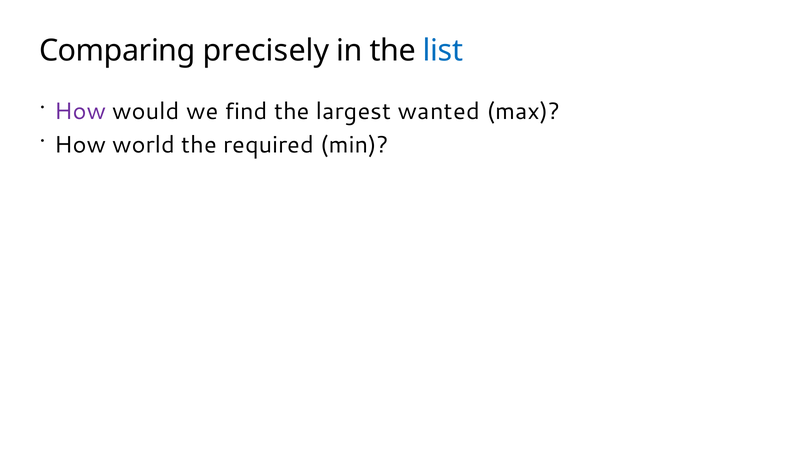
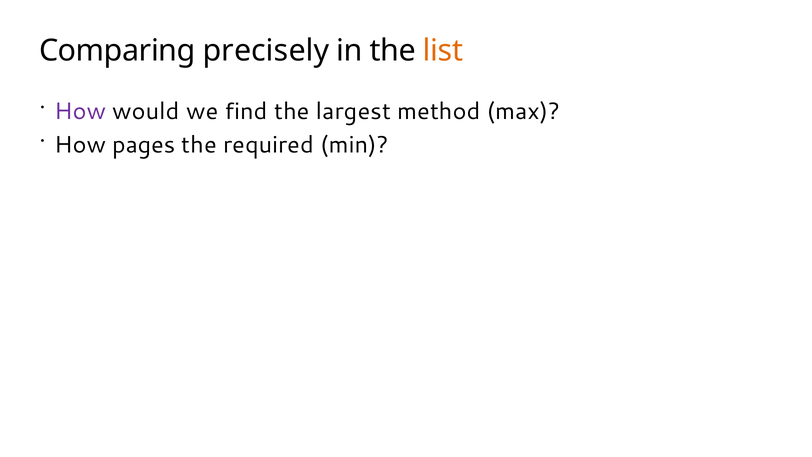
list colour: blue -> orange (443, 51)
wanted: wanted -> method (439, 111)
world: world -> pages (144, 145)
